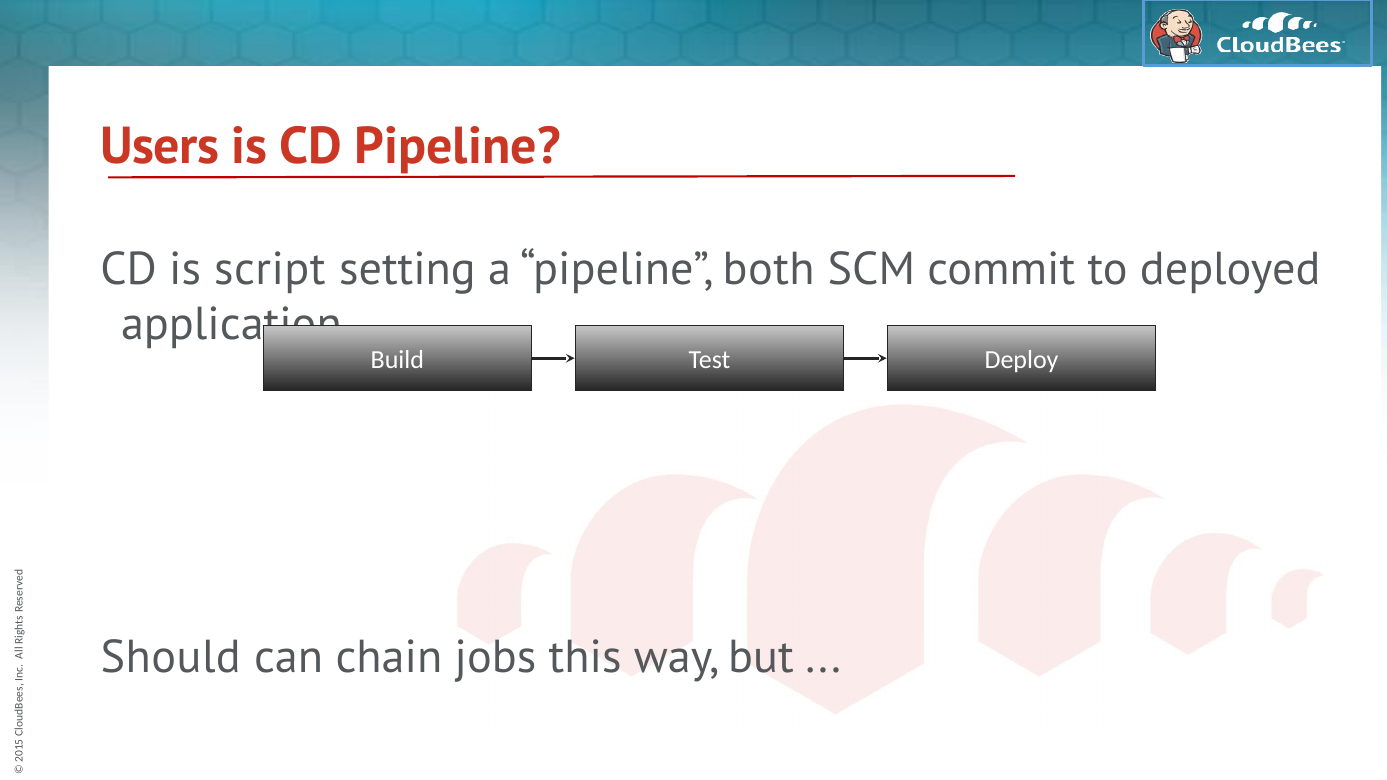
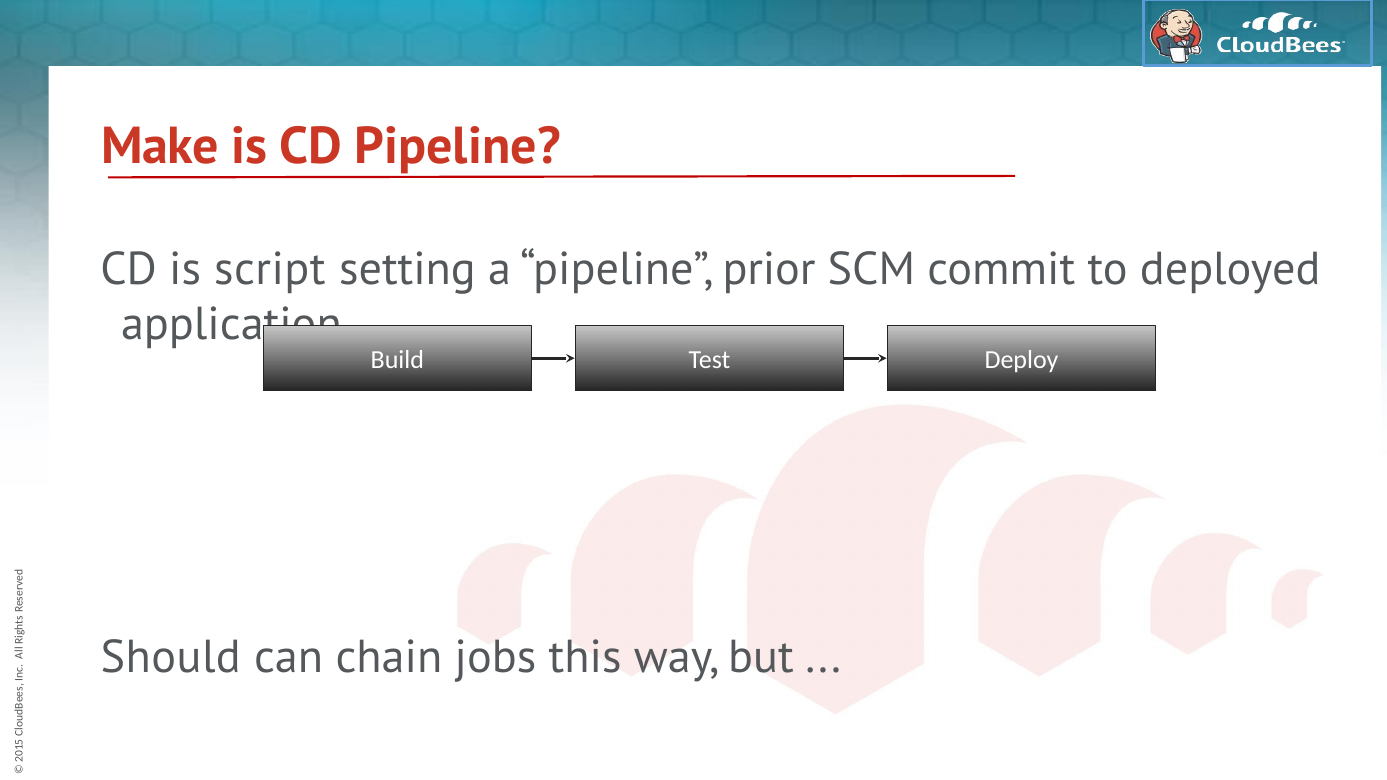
Users: Users -> Make (160, 146)
both: both -> prior (769, 269)
